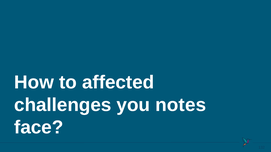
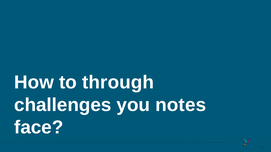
affected: affected -> through (118, 83)
